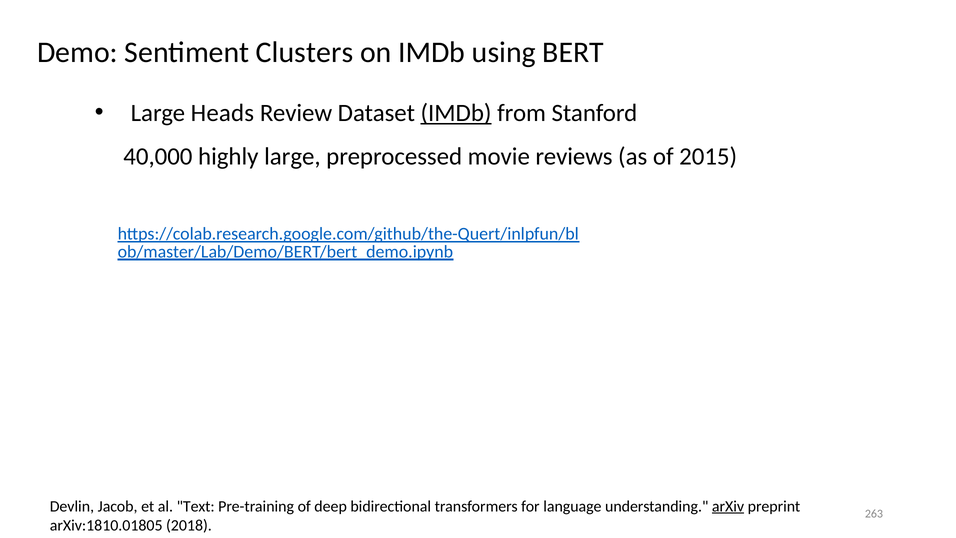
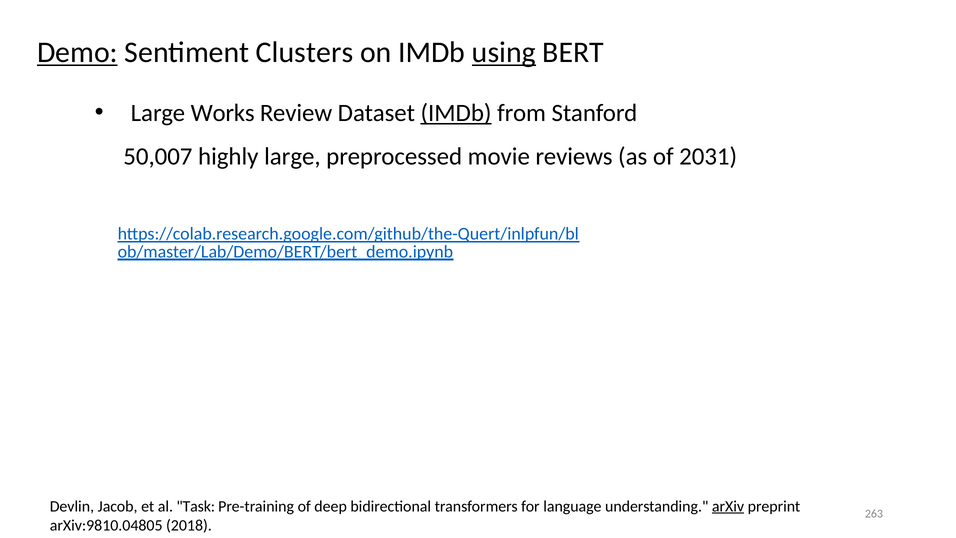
Demo underline: none -> present (77, 52)
using underline: none -> present (504, 52)
Heads: Heads -> Works (223, 113)
40,000: 40,000 -> 50,007 (158, 156)
2015: 2015 -> 2031 (708, 156)
Text: Text -> Task (196, 506)
arXiv:1810.01805: arXiv:1810.01805 -> arXiv:9810.04805 (106, 525)
